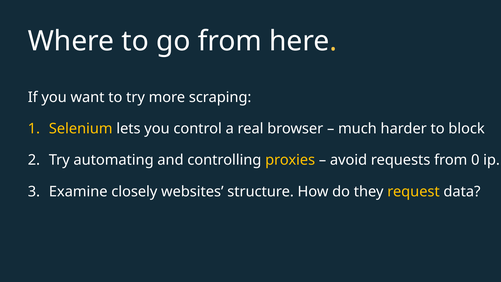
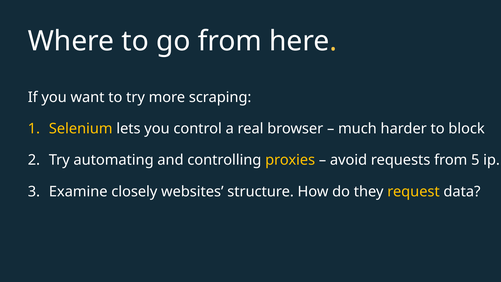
0: 0 -> 5 (475, 160)
